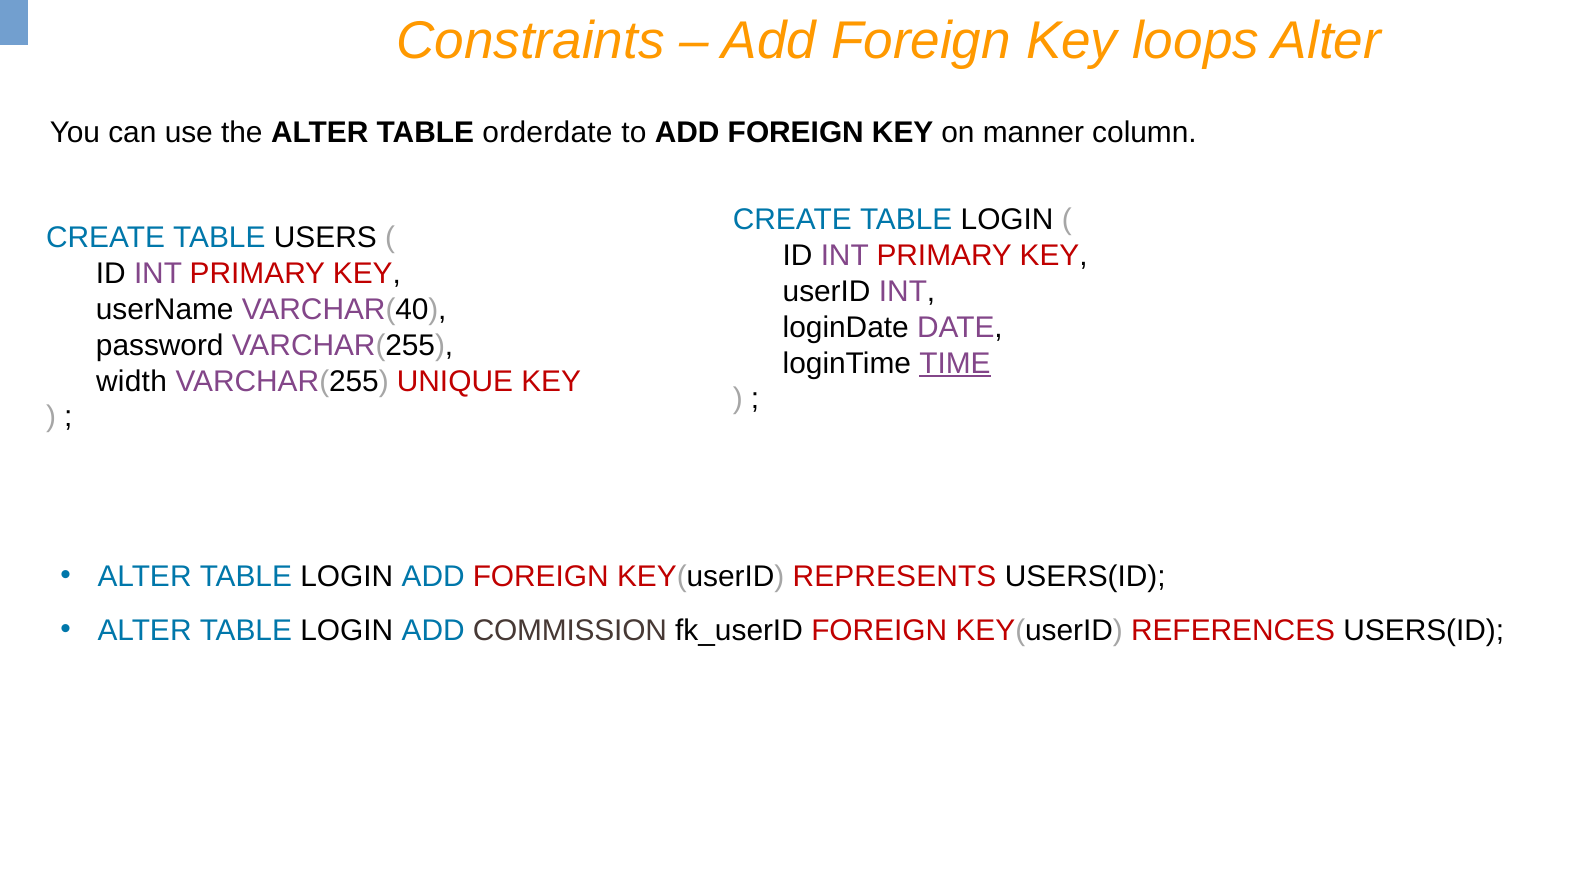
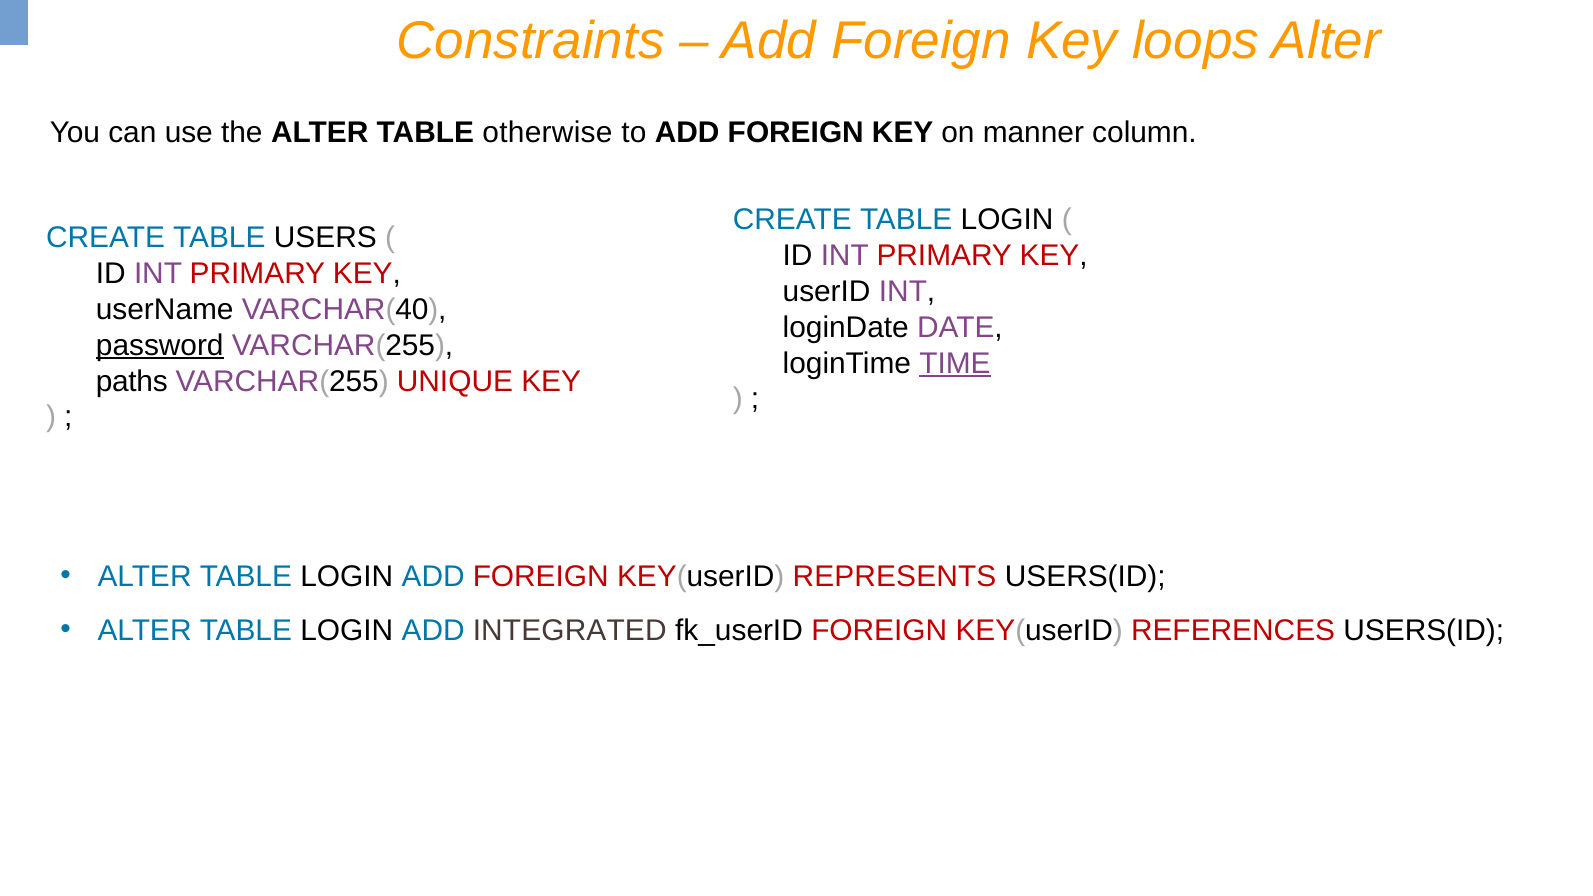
orderdate: orderdate -> otherwise (548, 133)
password underline: none -> present (160, 345)
width: width -> paths (132, 381)
COMMISSION: COMMISSION -> INTEGRATED (570, 630)
